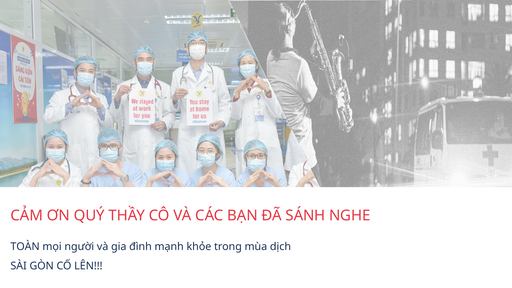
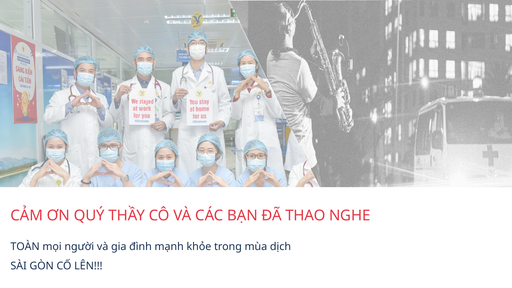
SÁNH: SÁNH -> THAO (305, 216)
